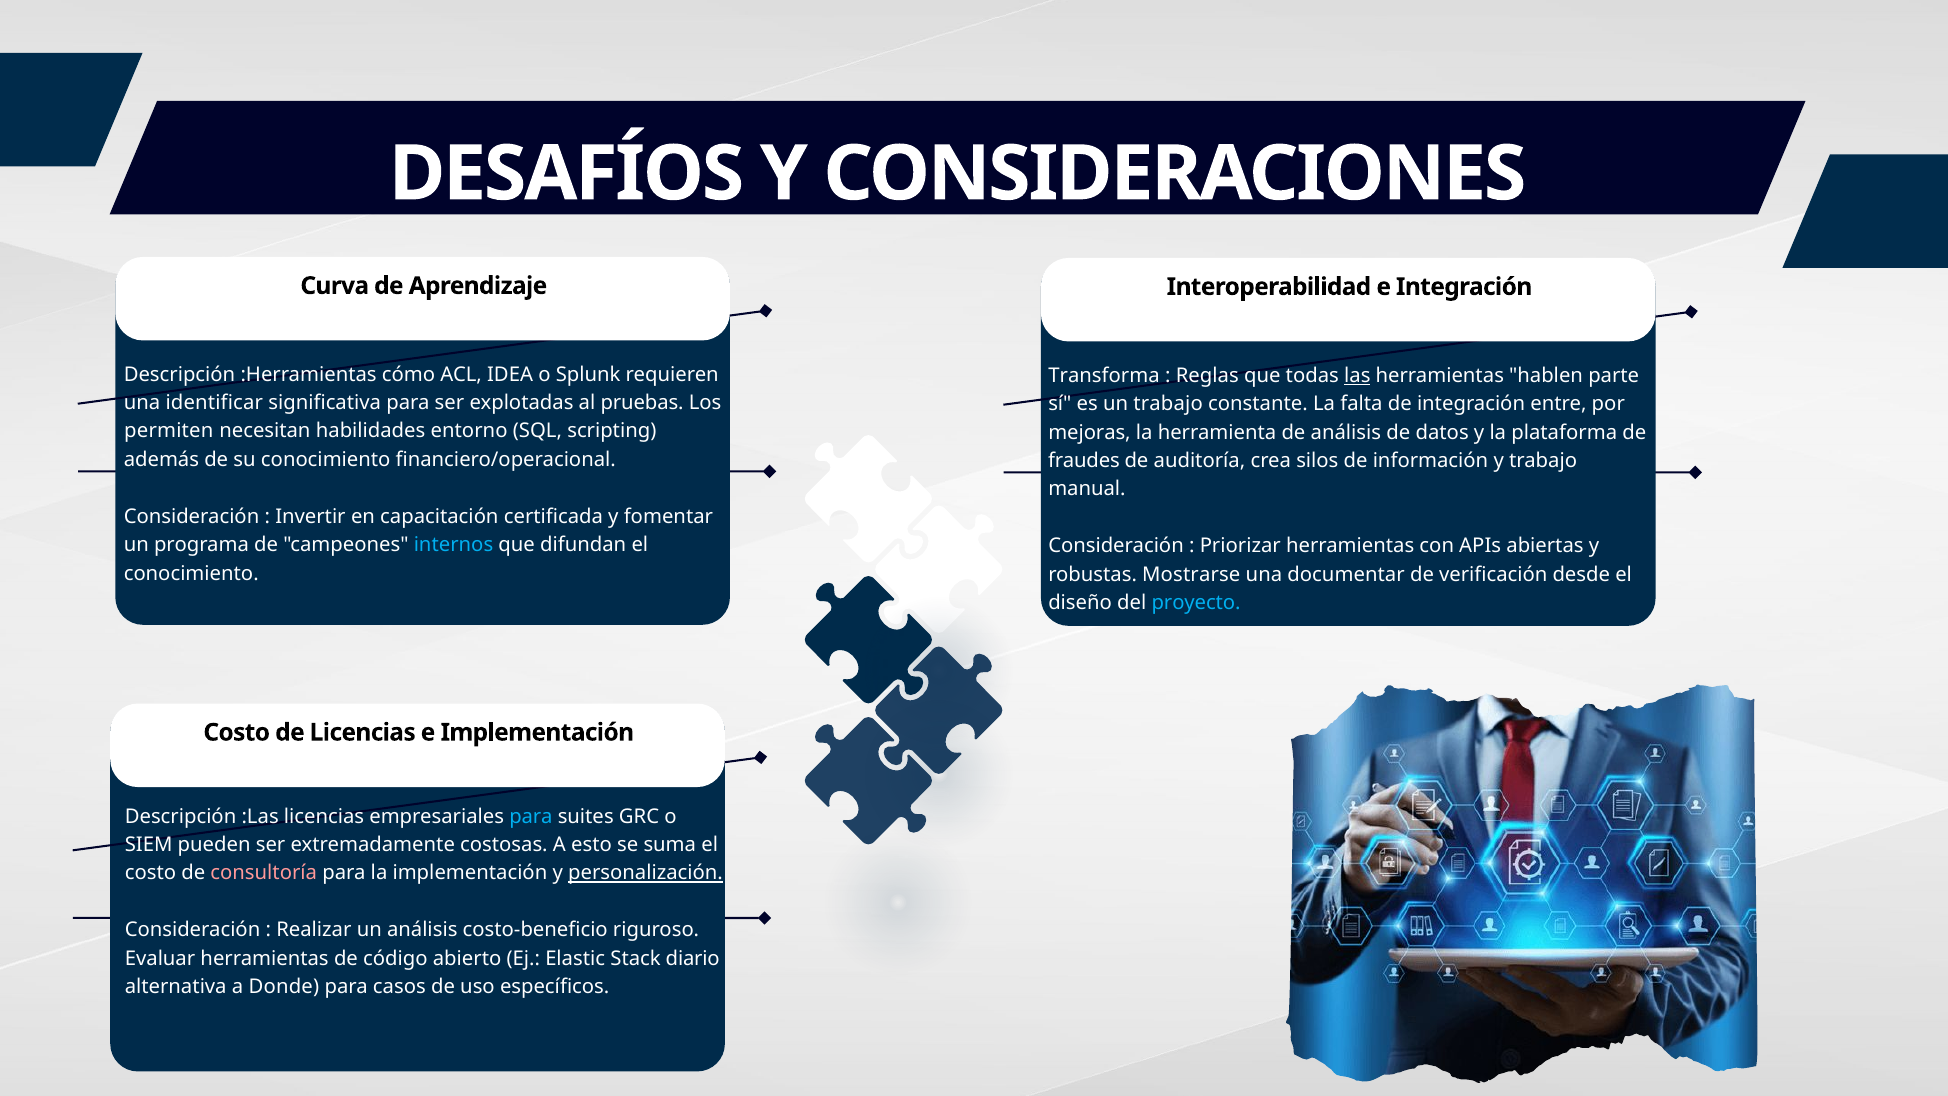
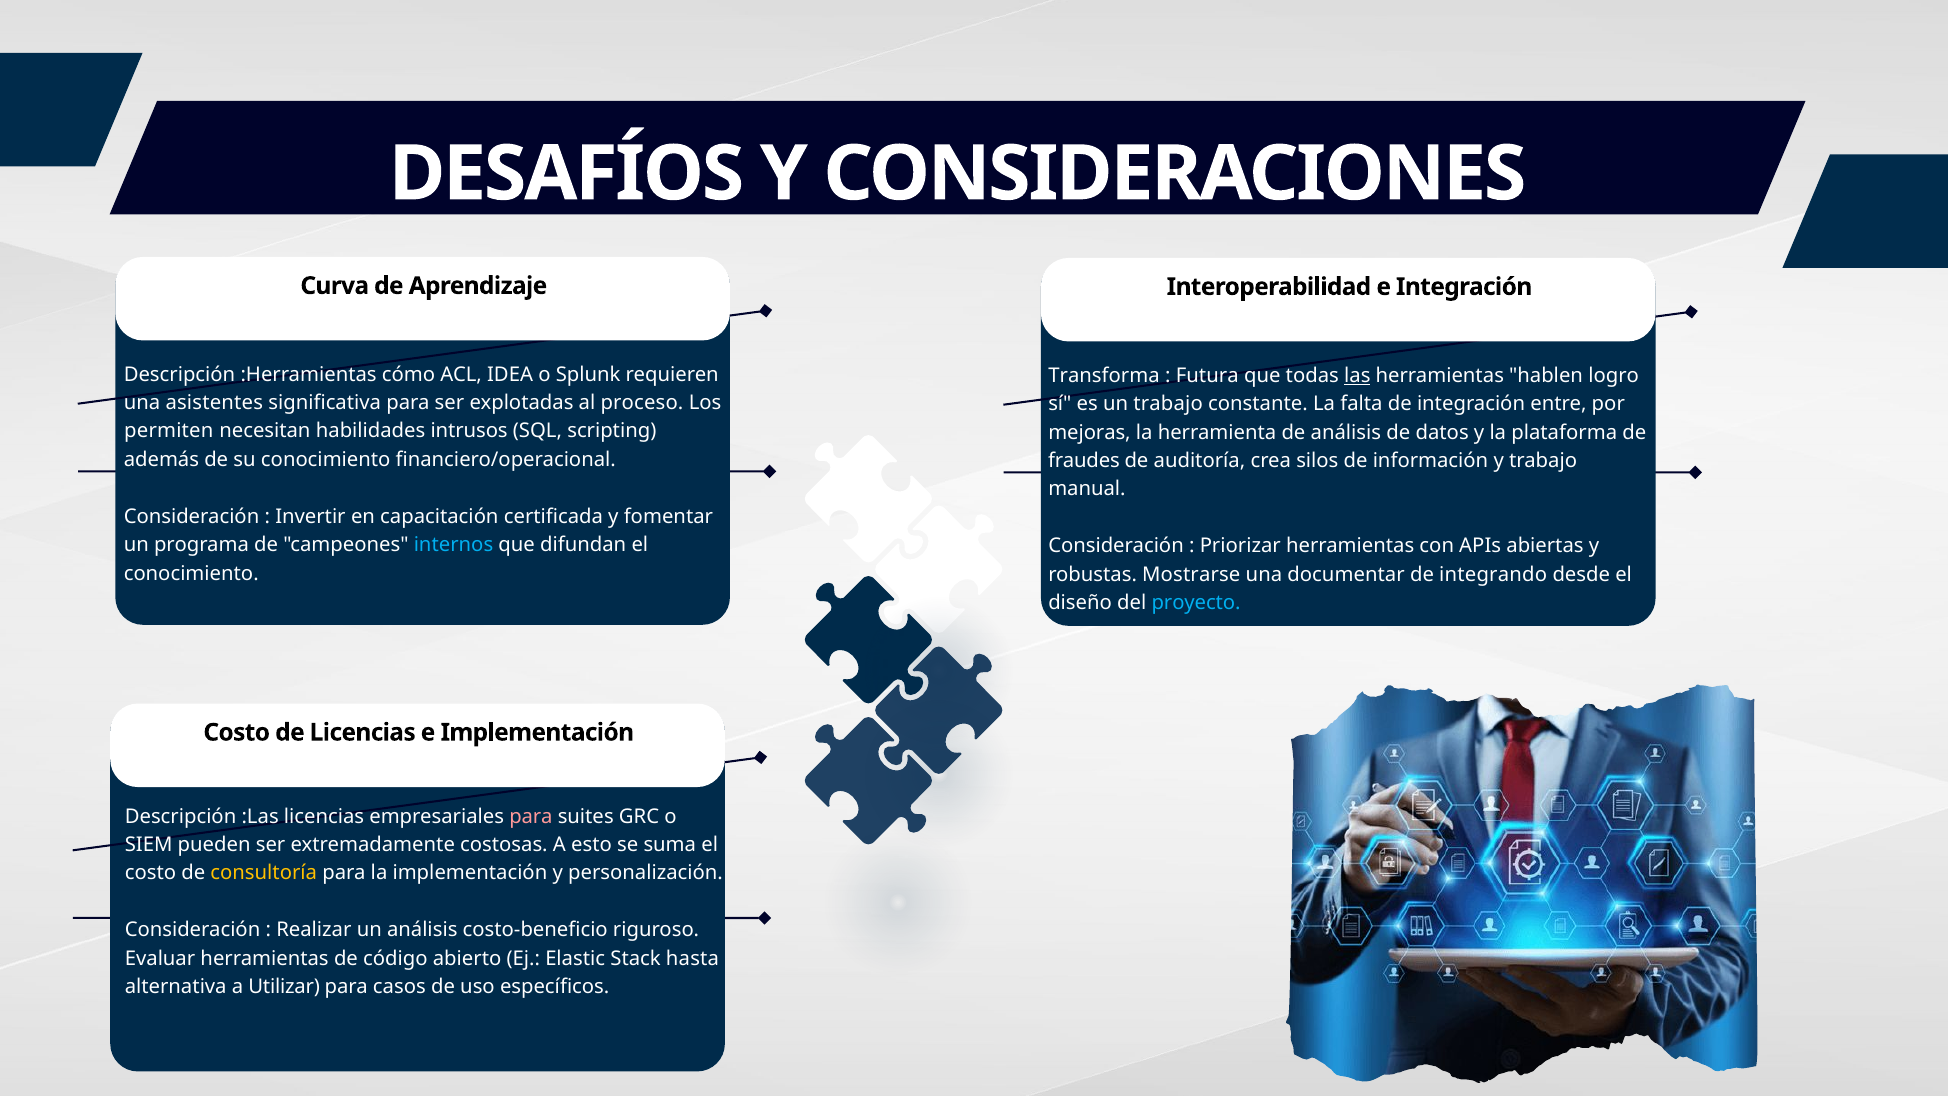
Reglas: Reglas -> Futura (1207, 375)
parte: parte -> logro (1614, 375)
identificar: identificar -> asistentes (214, 403)
pruebas: pruebas -> proceso (642, 403)
entorno: entorno -> intrusos (469, 431)
verificación: verificación -> integrando (1493, 574)
para colour: light blue -> pink (531, 816)
consultoría colour: pink -> yellow (264, 873)
personalización underline: present -> none (646, 873)
diario: diario -> hasta (693, 958)
Donde: Donde -> Utilizar (284, 987)
